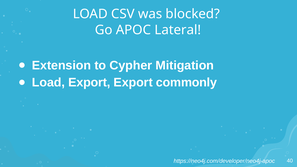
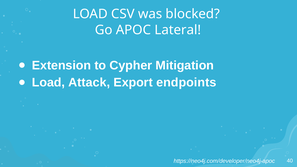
Load Export: Export -> Attack (89, 82)
commonly: commonly -> endpoints (186, 82)
